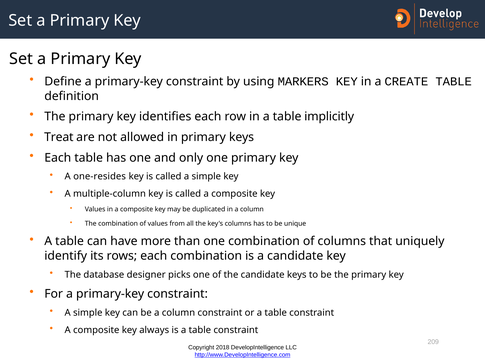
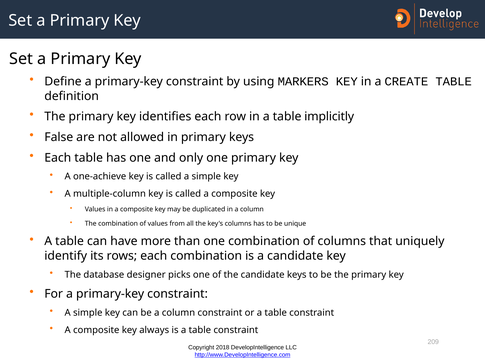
Treat: Treat -> False (59, 137)
one-resides: one-resides -> one-achieve (100, 177)
